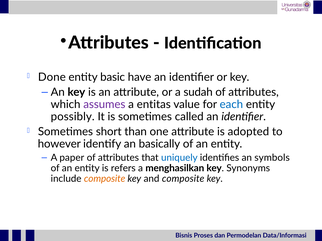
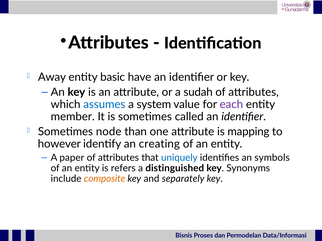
Done: Done -> Away (52, 77)
assumes colour: purple -> blue (104, 105)
entitas: entitas -> system (154, 105)
each colour: blue -> purple (231, 105)
possibly: possibly -> member (73, 117)
short: short -> node (109, 132)
adopted: adopted -> mapping (248, 132)
basically: basically -> creating (159, 144)
menghasilkan: menghasilkan -> distinguished (175, 169)
and composite: composite -> separately (183, 179)
